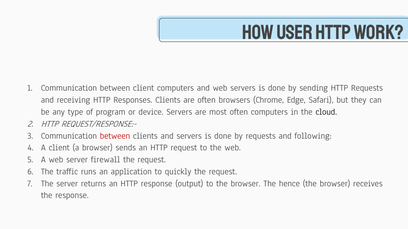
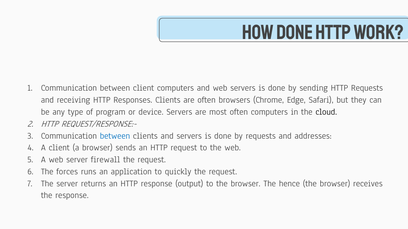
How user: user -> done (295, 33)
between colour: red -> blue (115, 136)
following: following -> addresses (313, 136)
traffic: traffic -> forces (67, 172)
